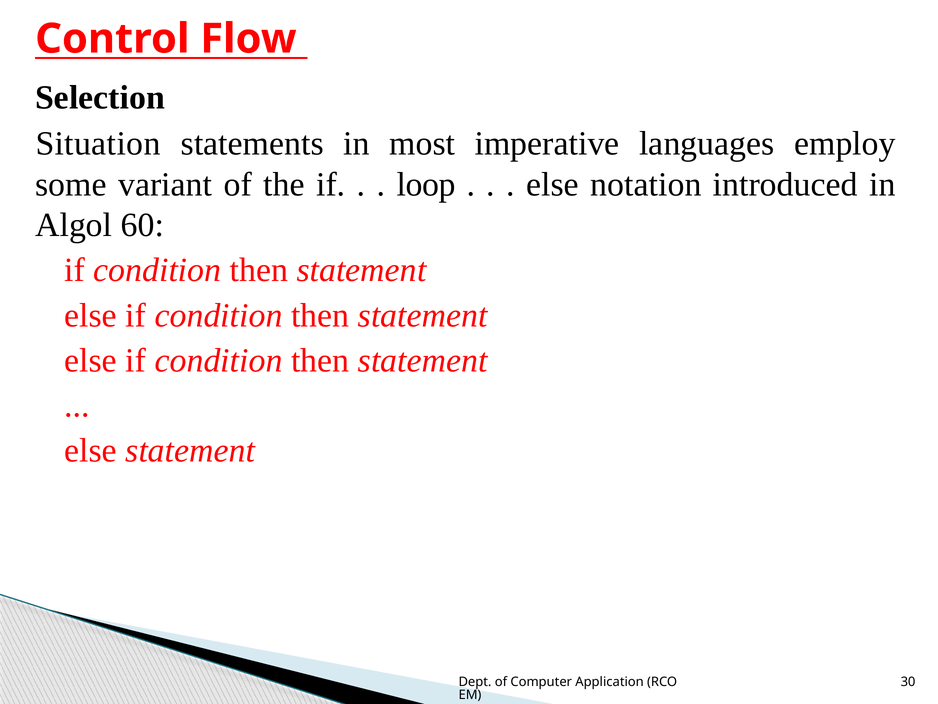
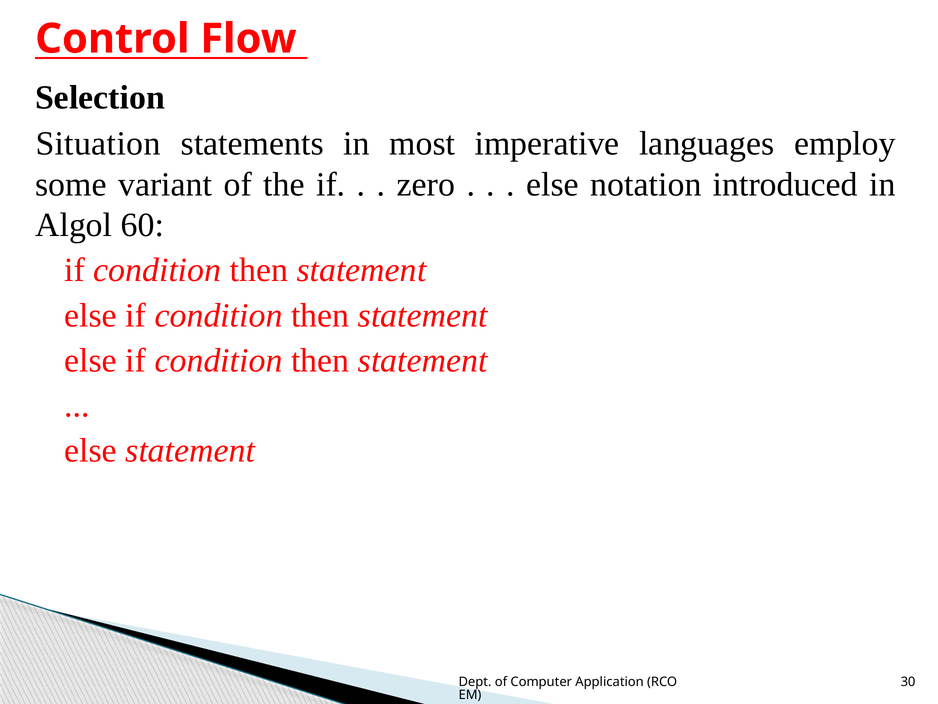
loop: loop -> zero (426, 184)
